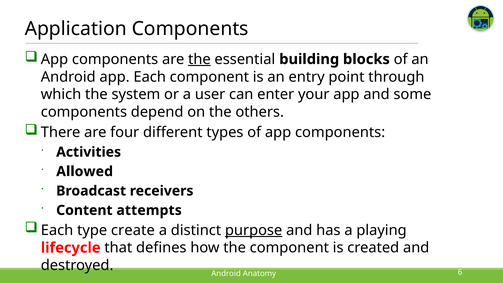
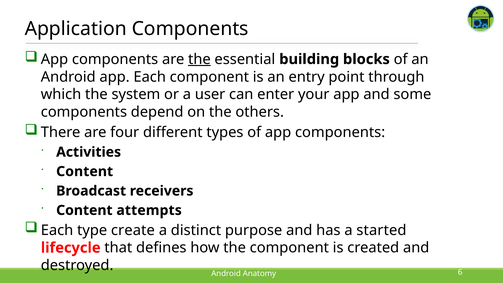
Allowed: Allowed -> Content (85, 171)
purpose underline: present -> none (254, 230)
playing: playing -> started (381, 230)
